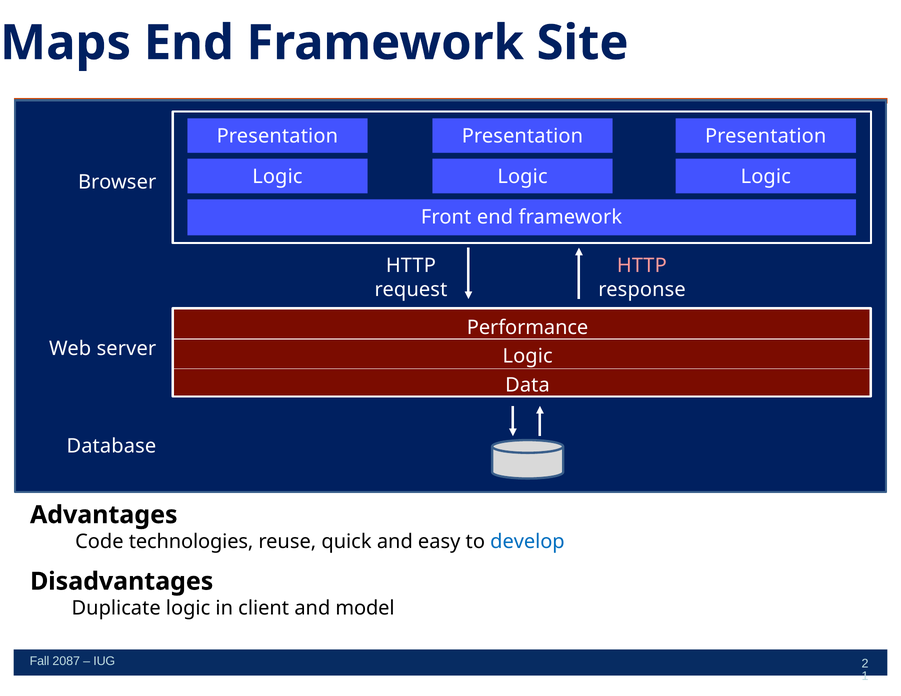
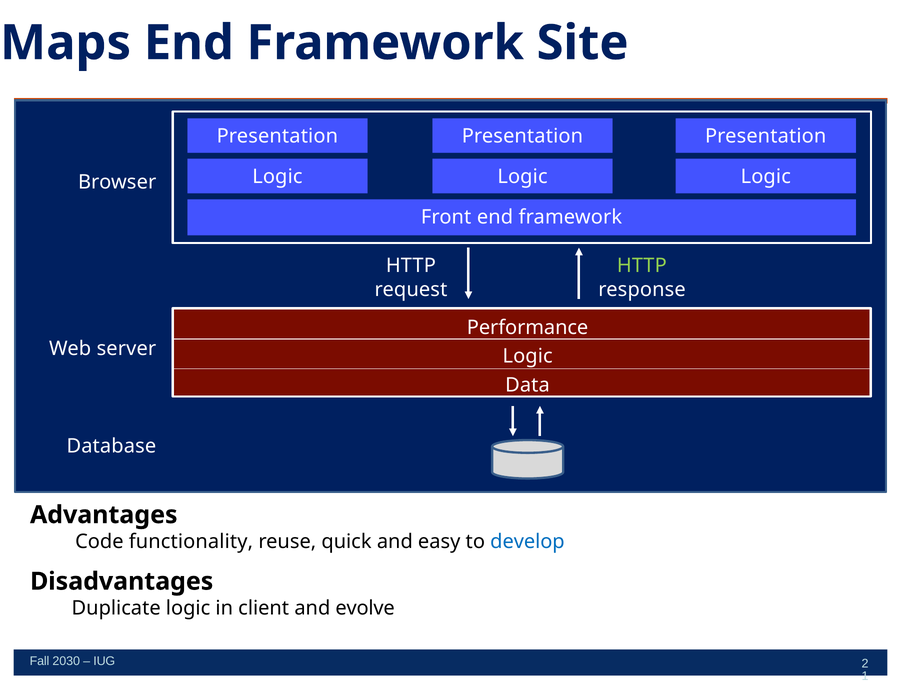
HTTP colour: pink -> light green (642, 266)
technologies: technologies -> functionality (191, 542)
model: model -> evolve (365, 608)
2087: 2087 -> 2030 (66, 661)
